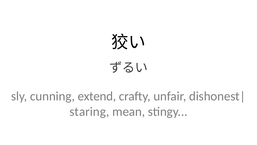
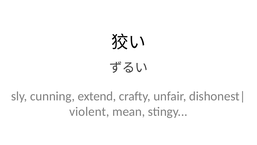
staring: staring -> violent (89, 111)
